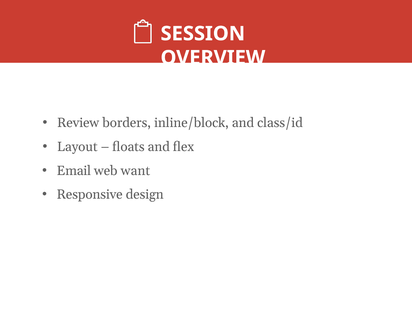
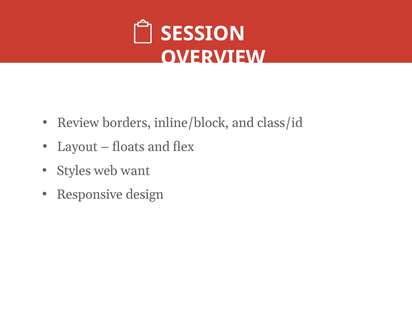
Email: Email -> Styles (74, 171)
